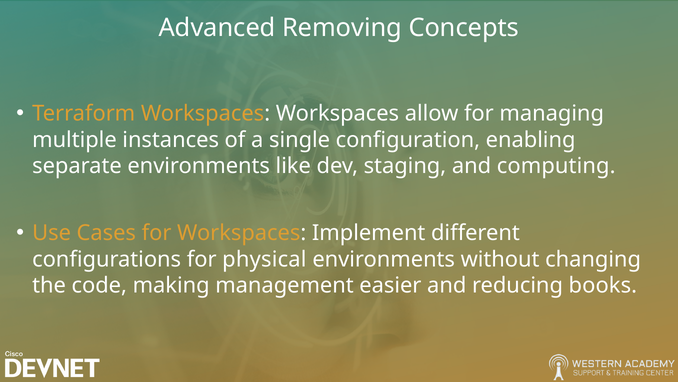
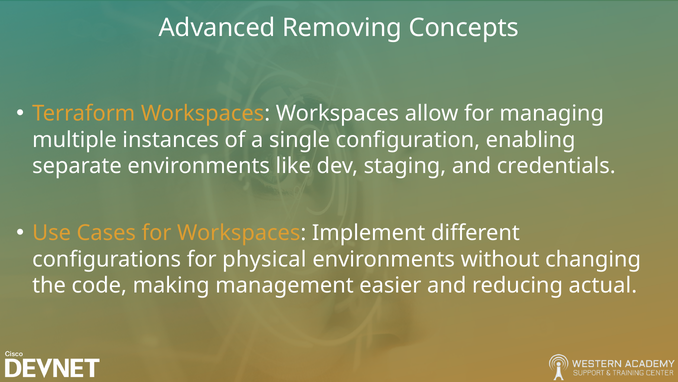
computing: computing -> credentials (556, 166)
books: books -> actual (603, 285)
